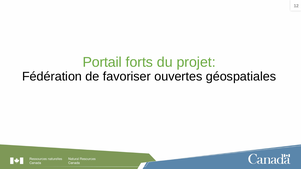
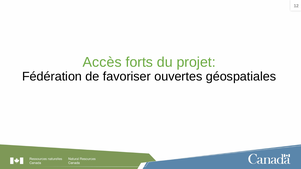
Portail: Portail -> Accès (102, 62)
